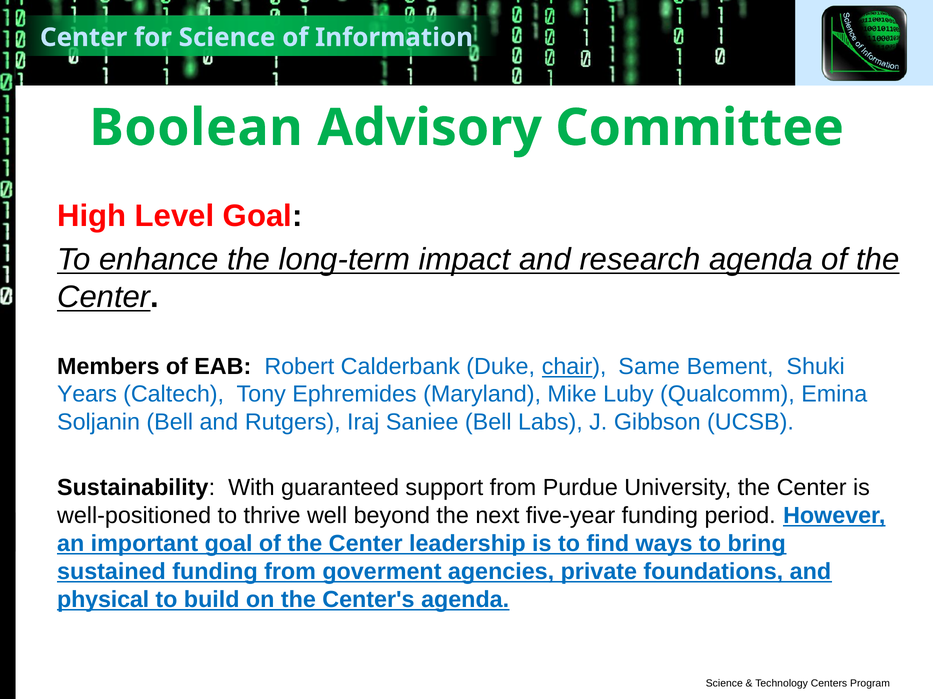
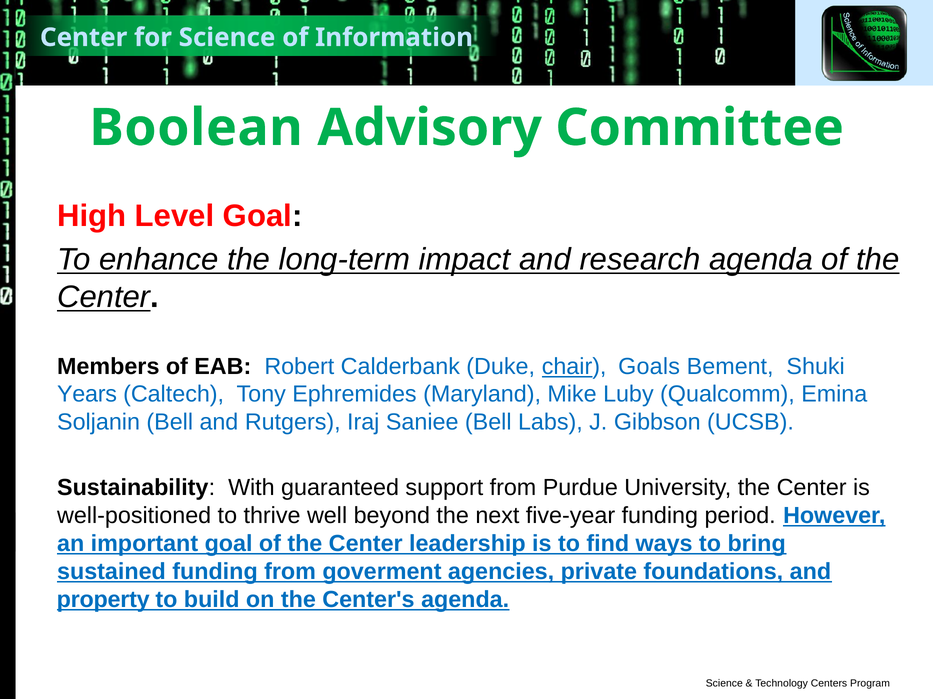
Same: Same -> Goals (649, 367)
physical: physical -> property (103, 600)
